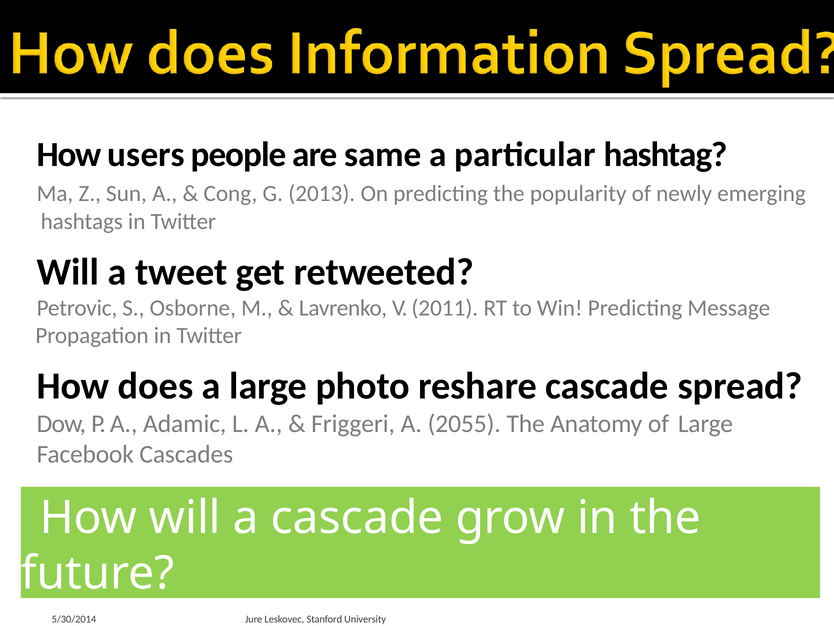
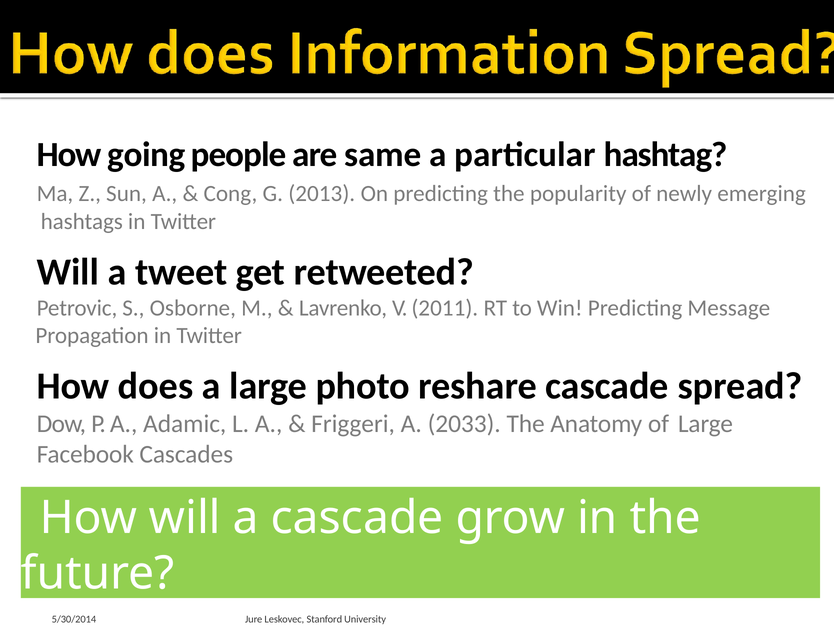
users: users -> going (146, 155)
2055: 2055 -> 2033 (464, 423)
